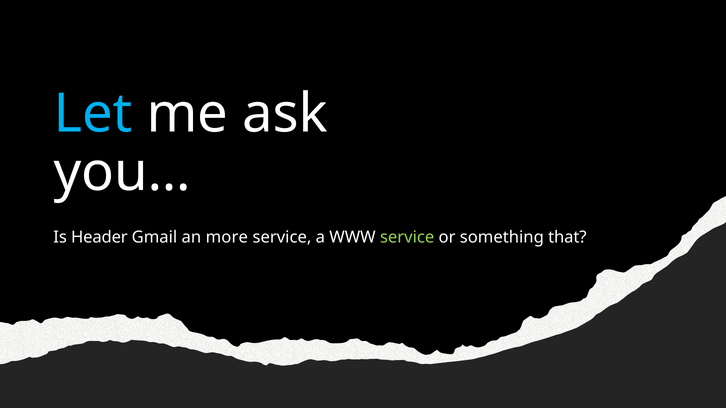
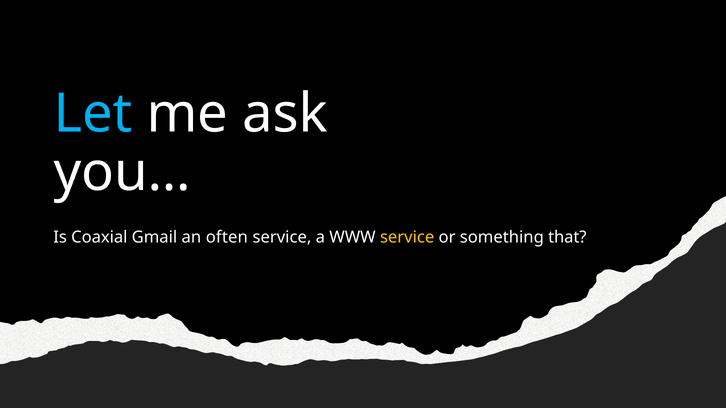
Header: Header -> Coaxial (99, 238)
more: more -> often (227, 238)
service colour: light green -> yellow (407, 238)
